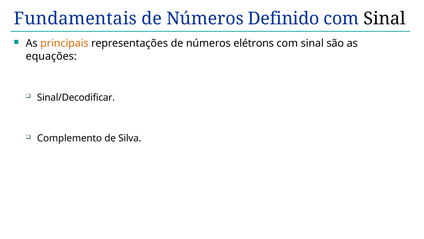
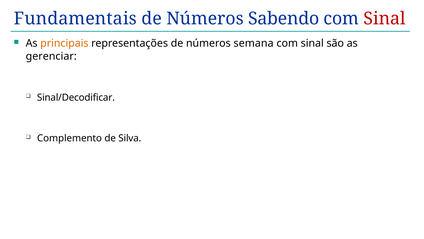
Definido: Definido -> Sabendo (284, 19)
Sinal colour: black -> red (385, 19)
elétrons: elétrons -> semana (254, 43)
equações: equações -> gerenciar (51, 56)
